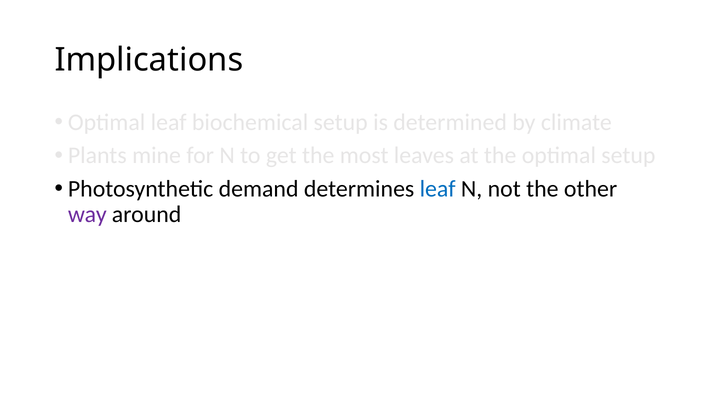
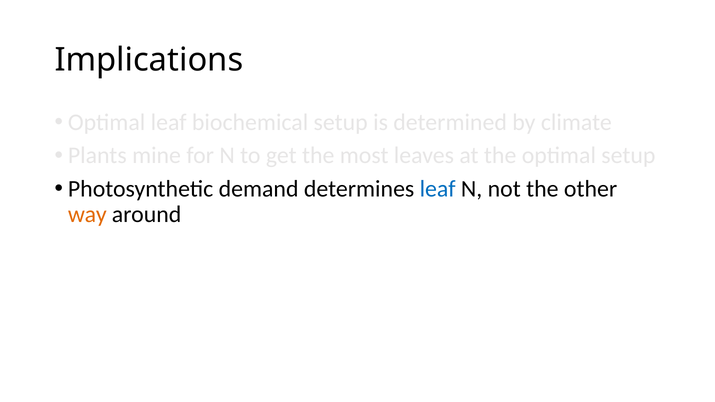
way colour: purple -> orange (87, 215)
